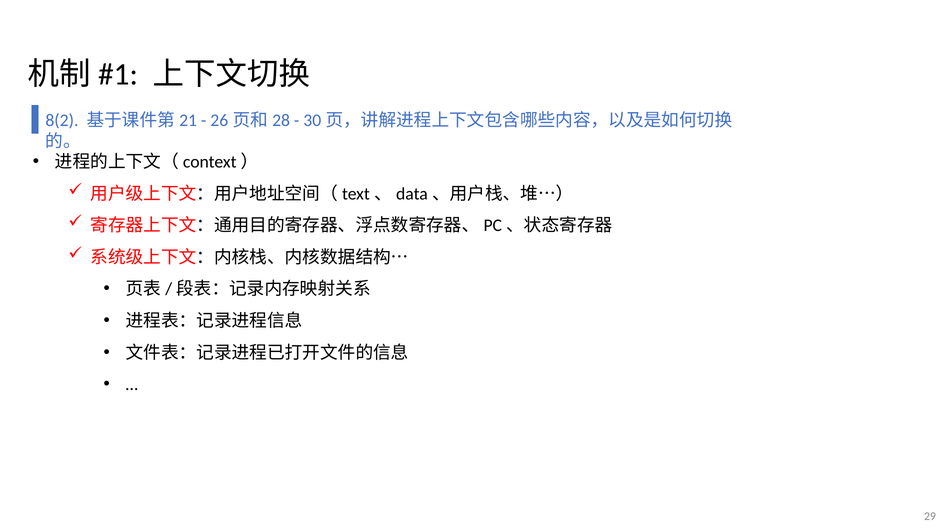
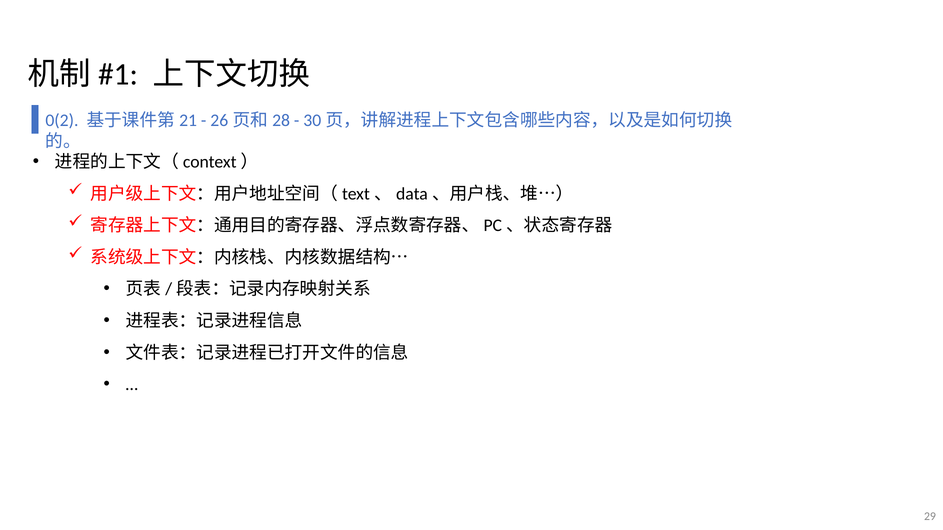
8(2: 8(2 -> 0(2 (62, 121)
